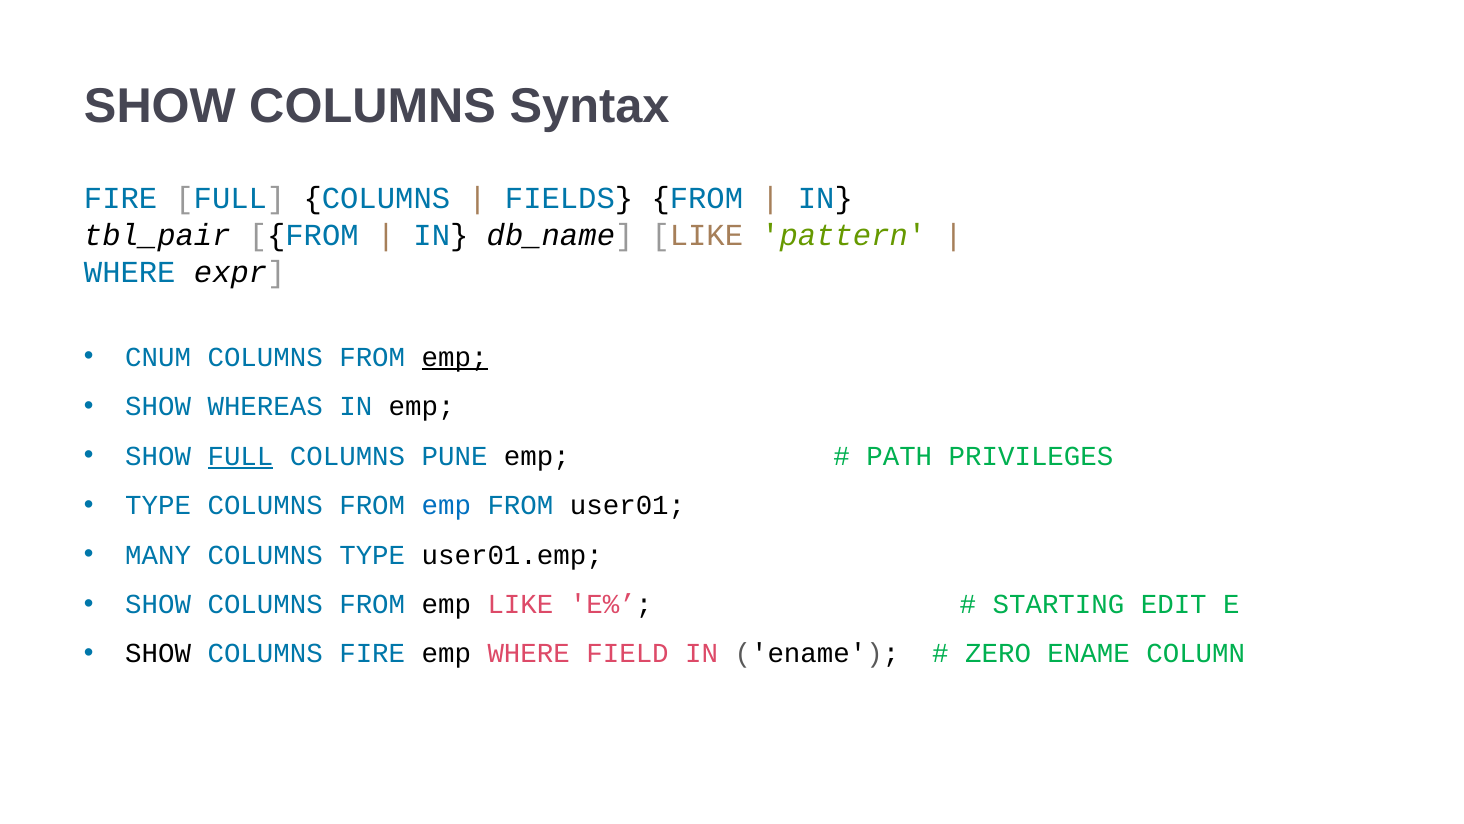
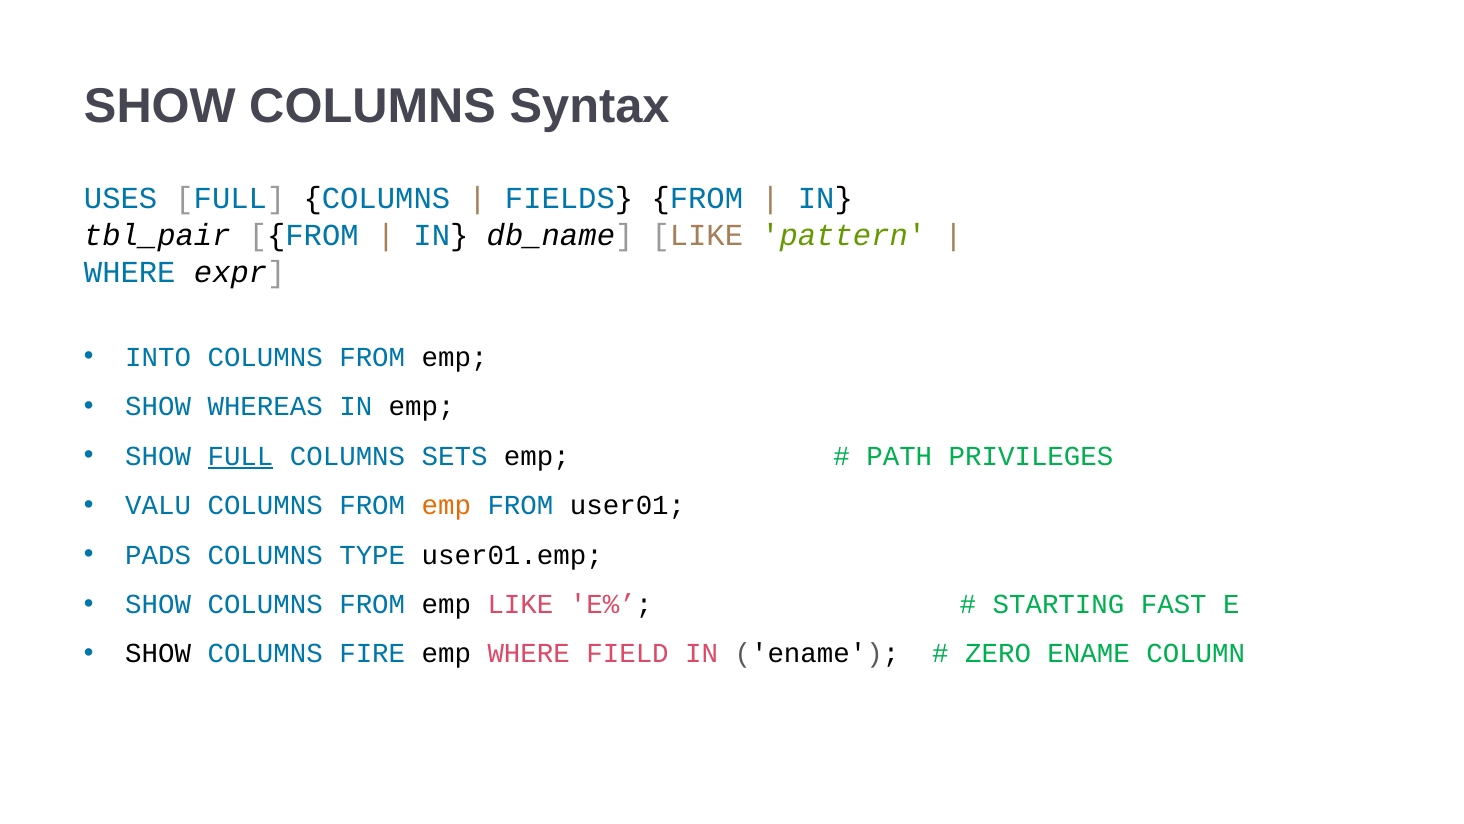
FIRE: FIRE -> USES (121, 199)
CNUM: CNUM -> INTO (158, 357)
emp underline: present -> none (455, 357)
PUNE: PUNE -> SETS (455, 456)
TYPE: TYPE -> VALU (158, 505)
emp colour: blue -> orange (446, 505)
MANY: MANY -> PADS (158, 555)
EDIT: EDIT -> FAST (1174, 604)
